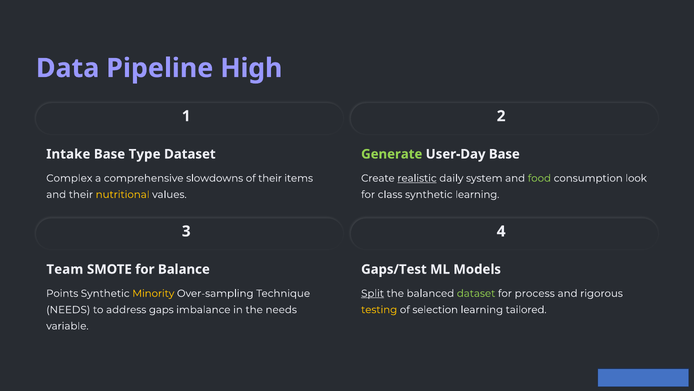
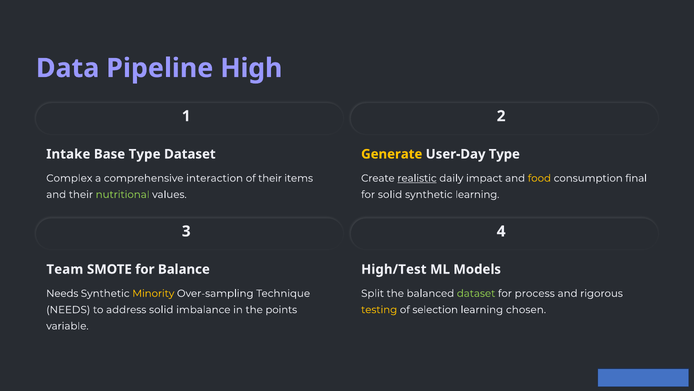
Generate colour: light green -> yellow (392, 154)
User-Day Base: Base -> Type (504, 154)
slowdowns: slowdowns -> interaction (215, 178)
system: system -> impact (484, 178)
food colour: light green -> yellow (539, 178)
look: look -> final (636, 178)
nutritional colour: yellow -> light green (123, 194)
for class: class -> solid (390, 194)
Gaps/Test: Gaps/Test -> High/Test (394, 269)
Split underline: present -> none (373, 293)
Points: Points -> Needs (62, 293)
address gaps: gaps -> solid (161, 309)
the needs: needs -> points (281, 309)
tailored: tailored -> chosen (526, 309)
